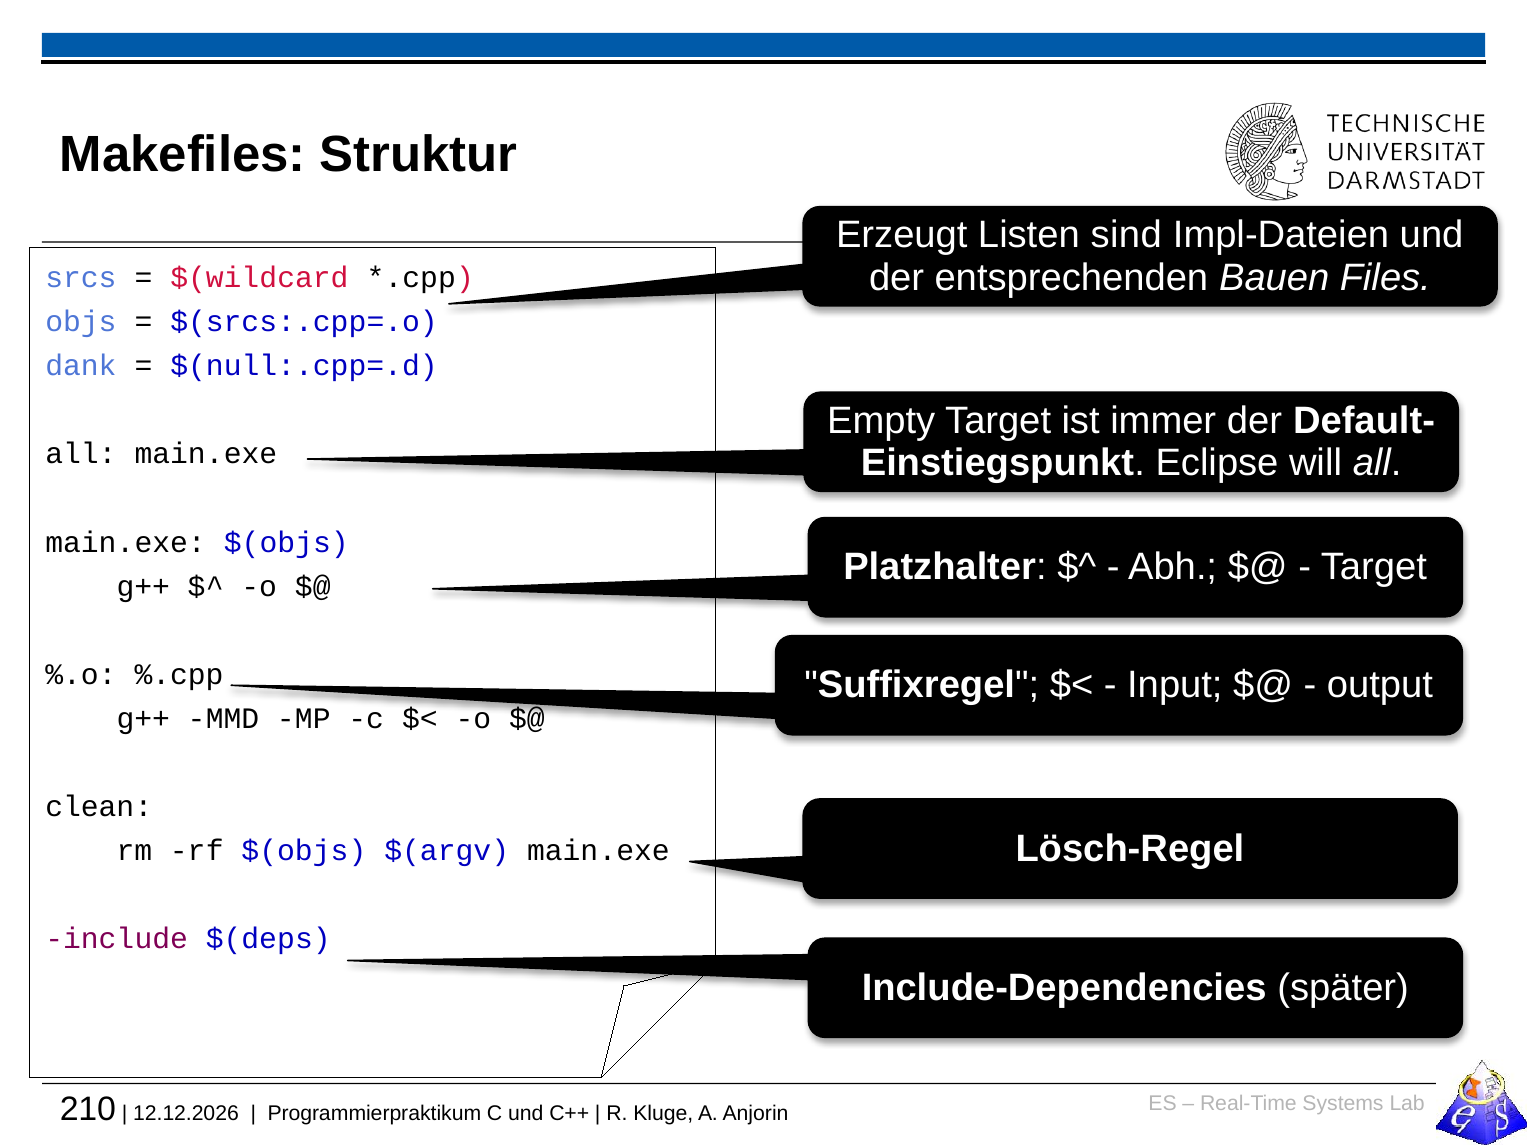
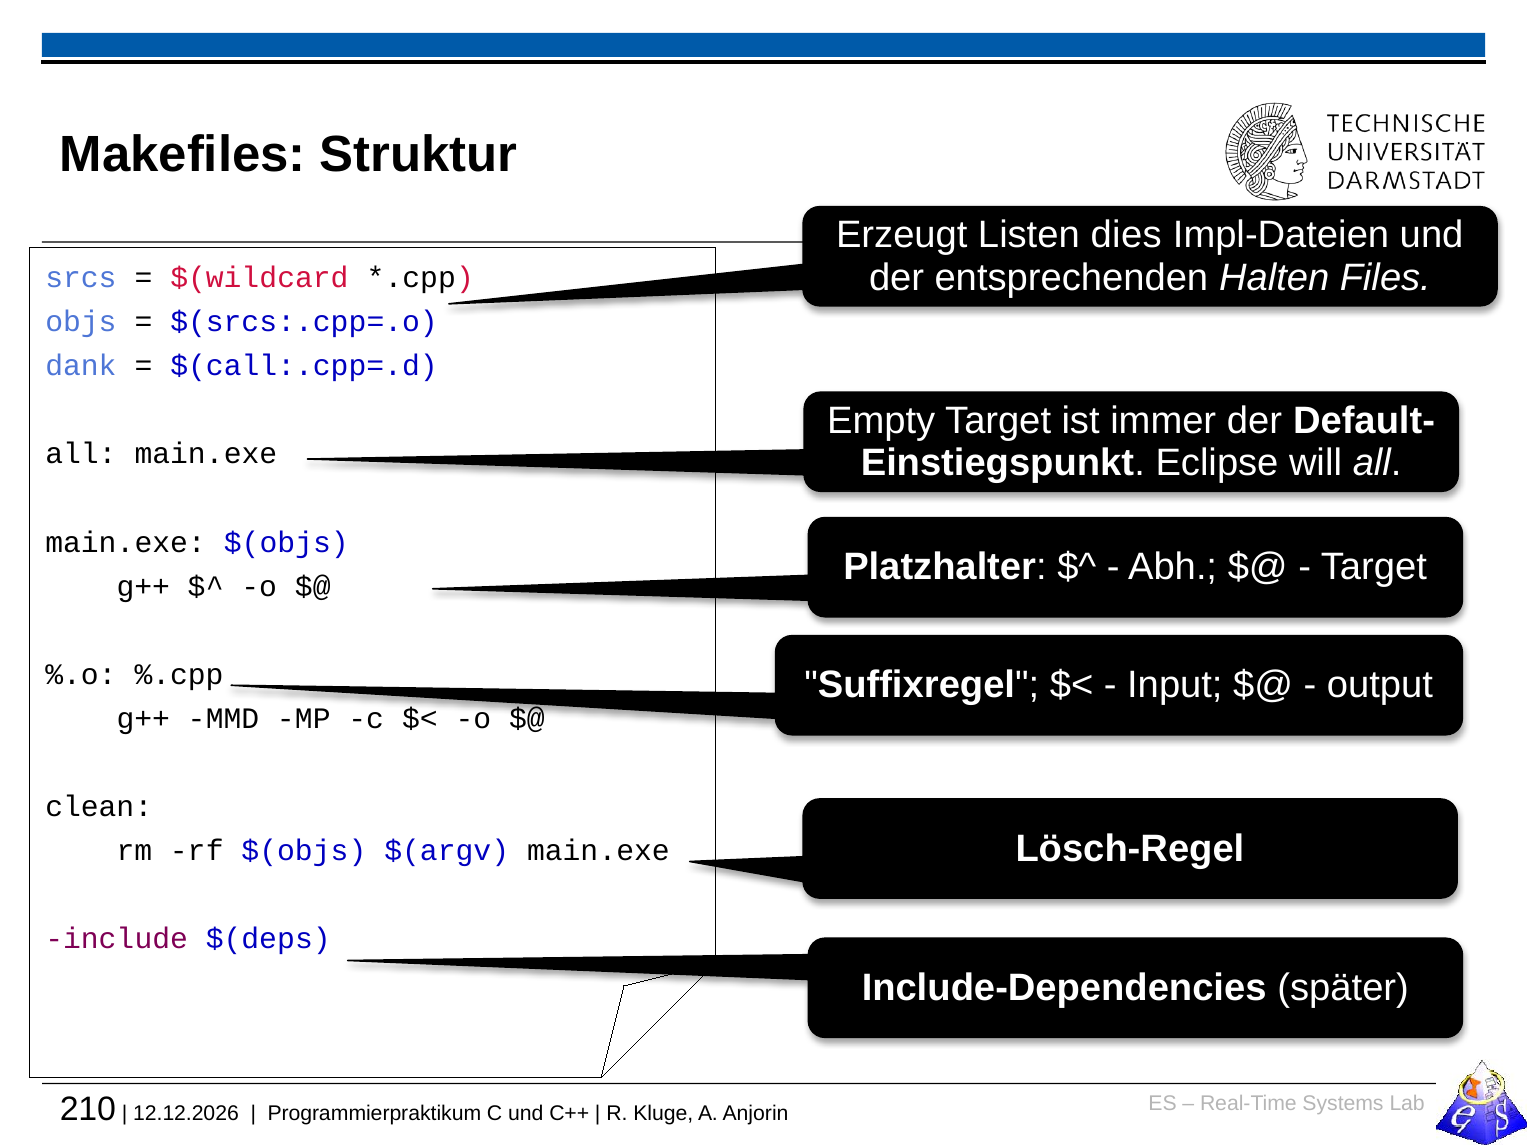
sind: sind -> dies (1126, 235)
Bauen: Bauen -> Halten (1274, 278)
$(null:.cpp=.d: $(null:.cpp=.d -> $(call:.cpp=.d (304, 366)
